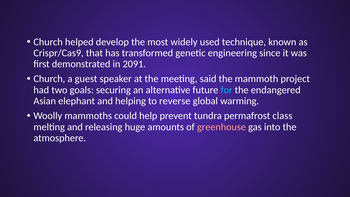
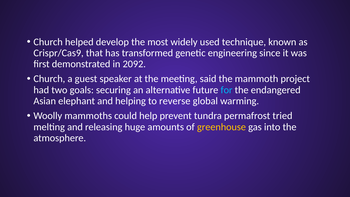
2091: 2091 -> 2092 (134, 64)
class: class -> tried (282, 116)
greenhouse colour: pink -> yellow (221, 127)
